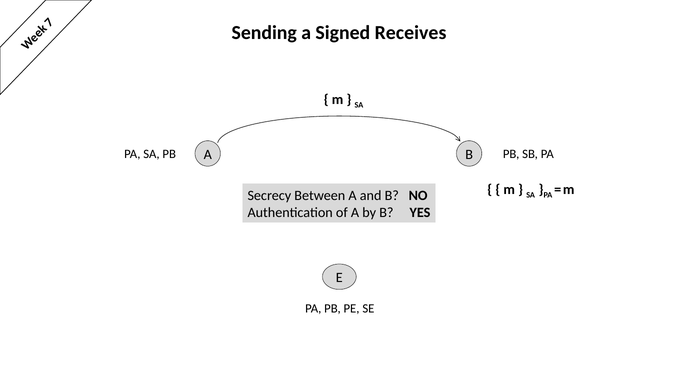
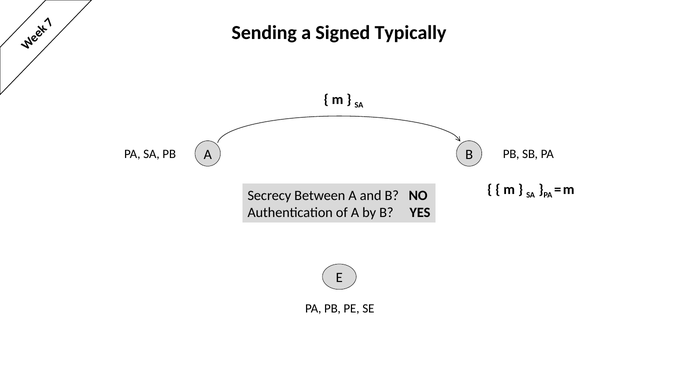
Receives: Receives -> Typically (411, 32)
